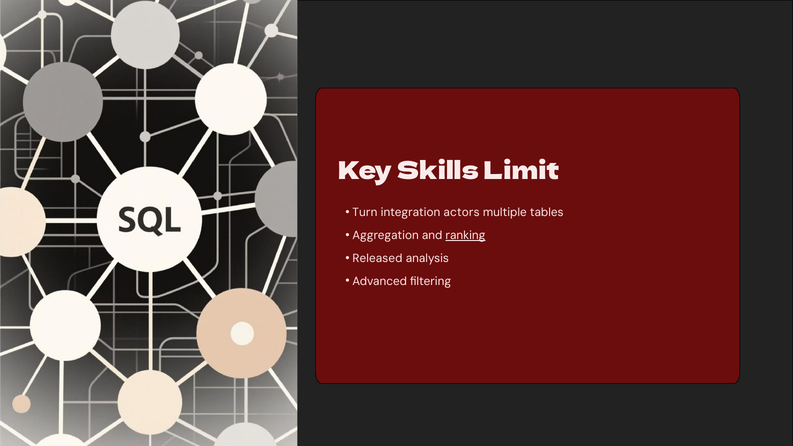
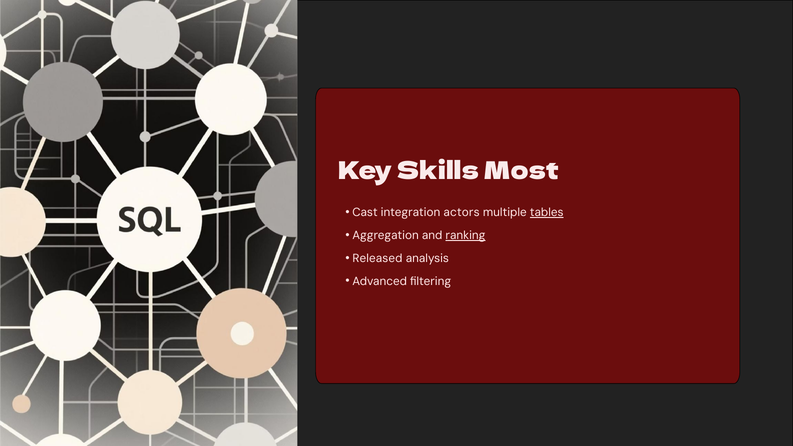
Limit: Limit -> Most (521, 171)
Turn: Turn -> Cast (365, 213)
tables underline: none -> present (547, 213)
